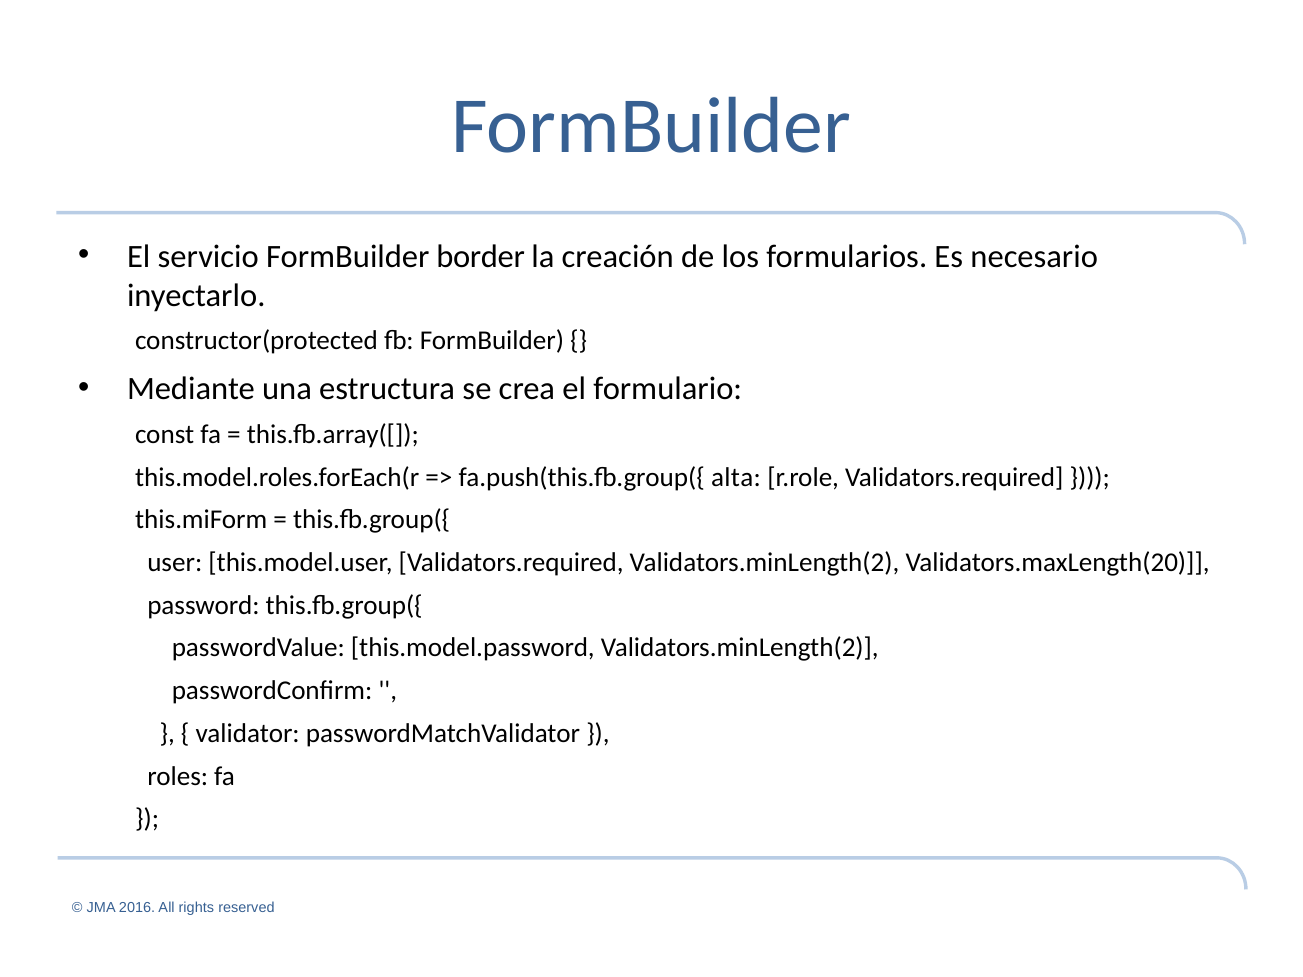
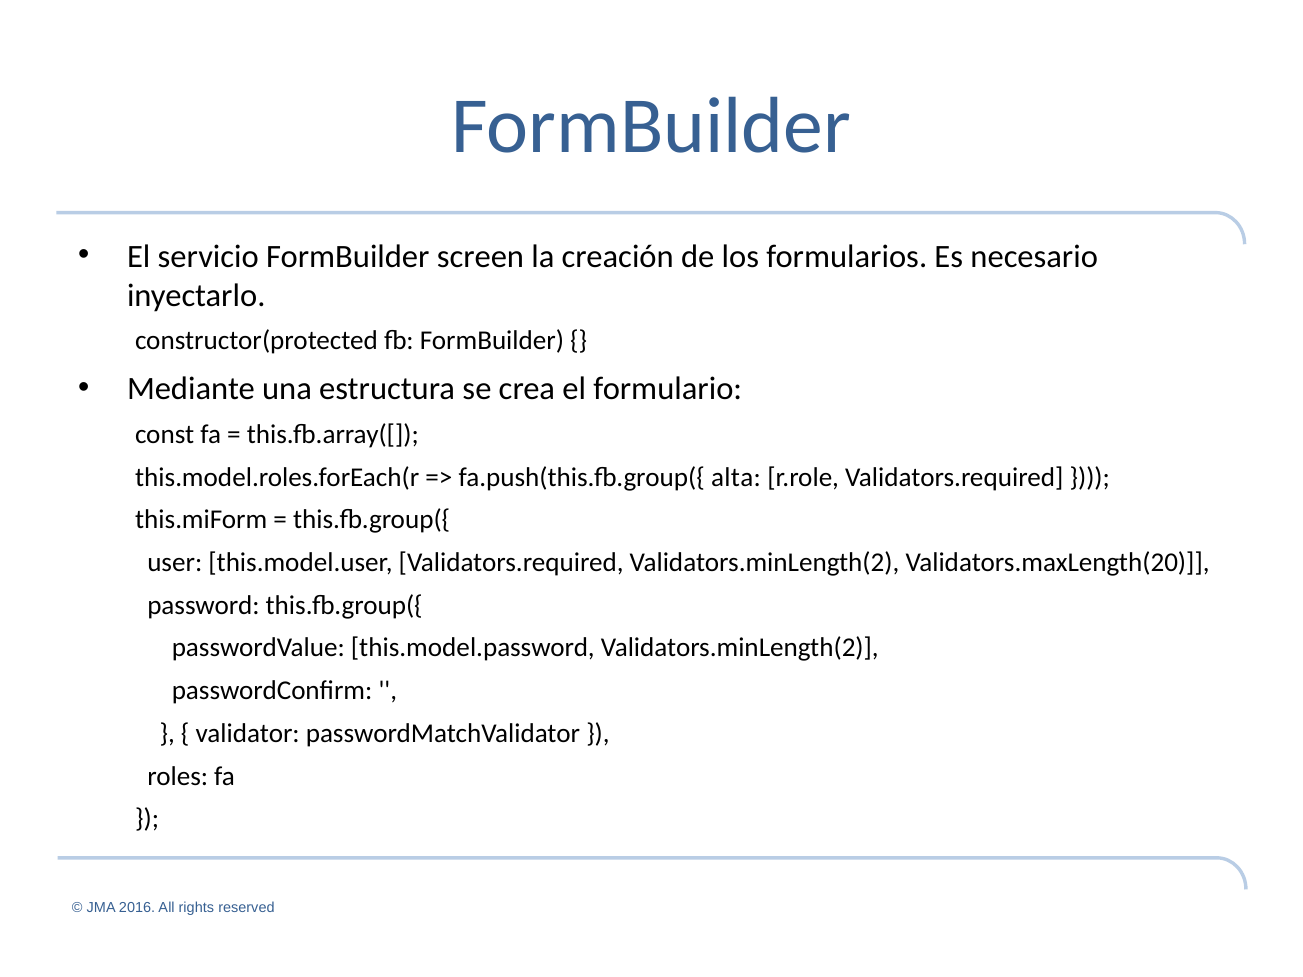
border: border -> screen (480, 256)
